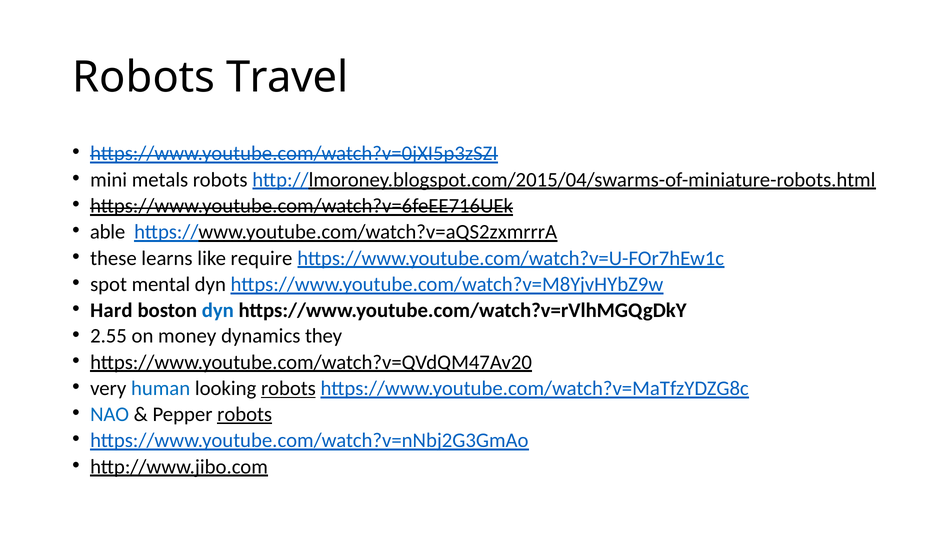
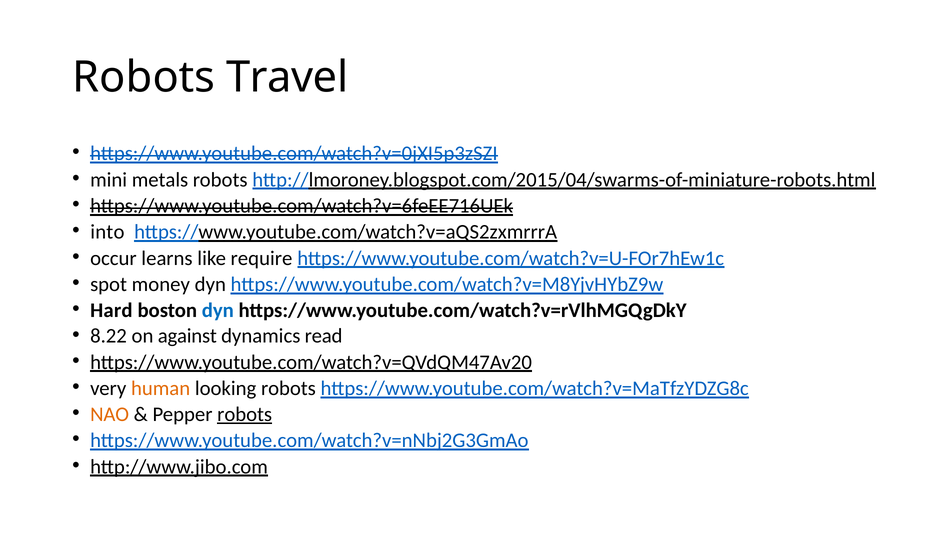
able: able -> into (107, 232)
these: these -> occur (113, 258)
mental: mental -> money (161, 284)
2.55: 2.55 -> 8.22 (109, 336)
money: money -> against (187, 336)
they: they -> read (324, 336)
human colour: blue -> orange (161, 388)
robots underline: present -> none (288, 388)
NAO colour: blue -> orange (110, 414)
